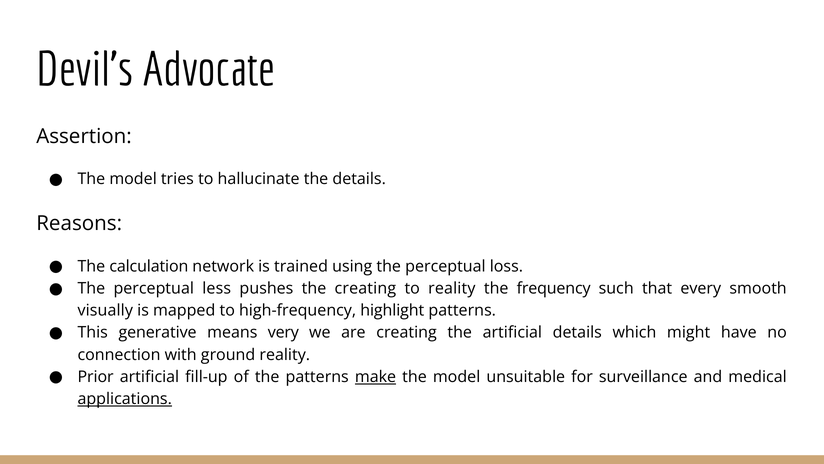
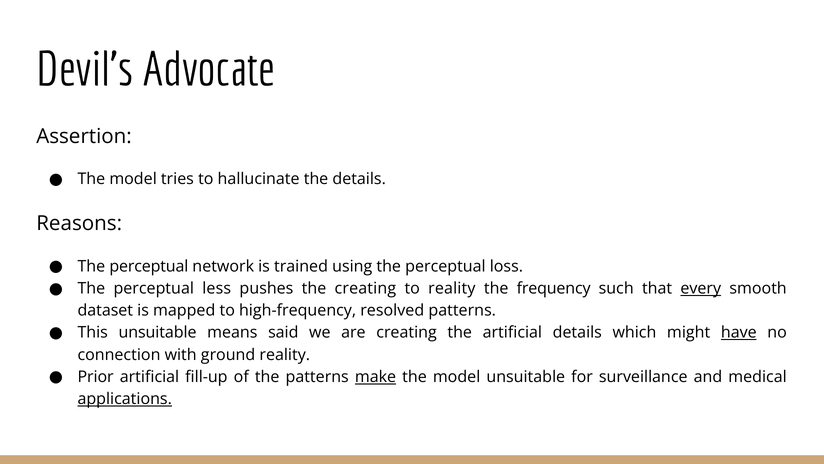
calculation: calculation -> perceptual (149, 266)
every underline: none -> present (701, 288)
visually: visually -> dataset (105, 310)
highlight: highlight -> resolved (392, 310)
This generative: generative -> unsuitable (158, 332)
very: very -> said (283, 332)
have underline: none -> present (739, 332)
